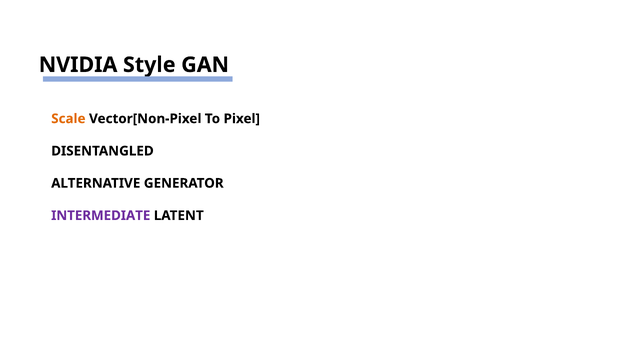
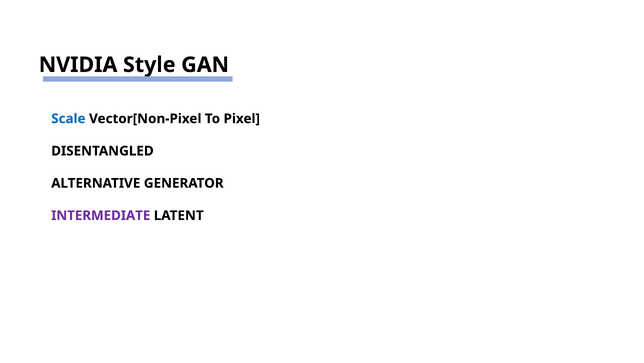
Scale colour: orange -> blue (68, 118)
